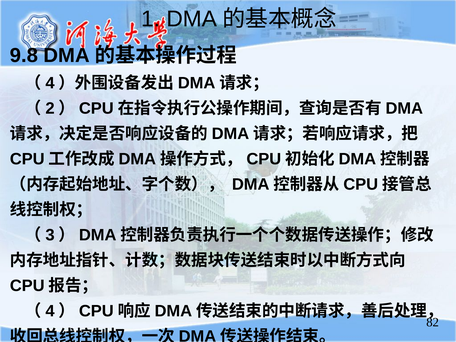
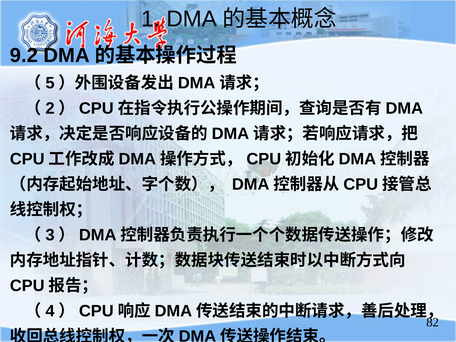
9.8: 9.8 -> 9.2 (24, 56)
4: 4 -> 5 (50, 83)
